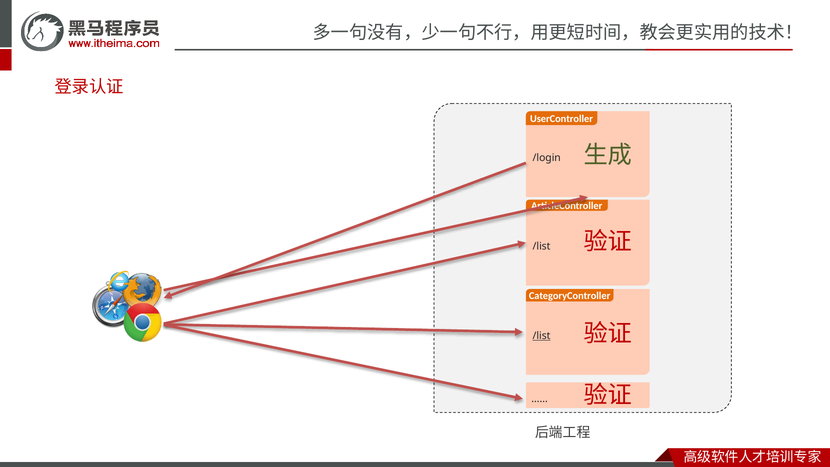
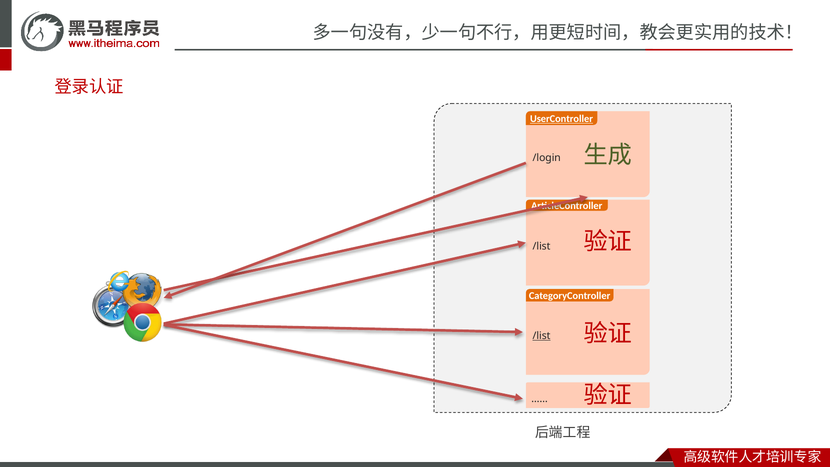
UserController underline: none -> present (561, 119)
